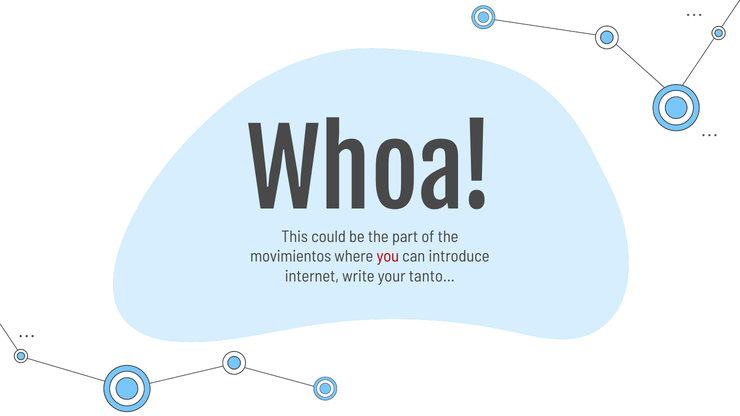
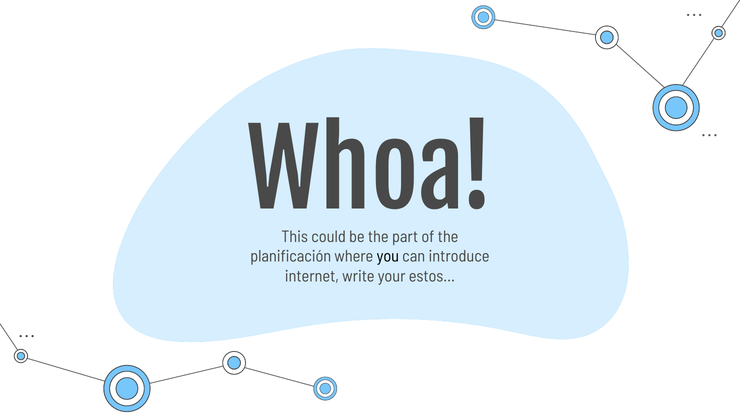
movimientos: movimientos -> planificación (291, 257)
you colour: red -> black (388, 257)
tanto…: tanto… -> estos… (432, 276)
